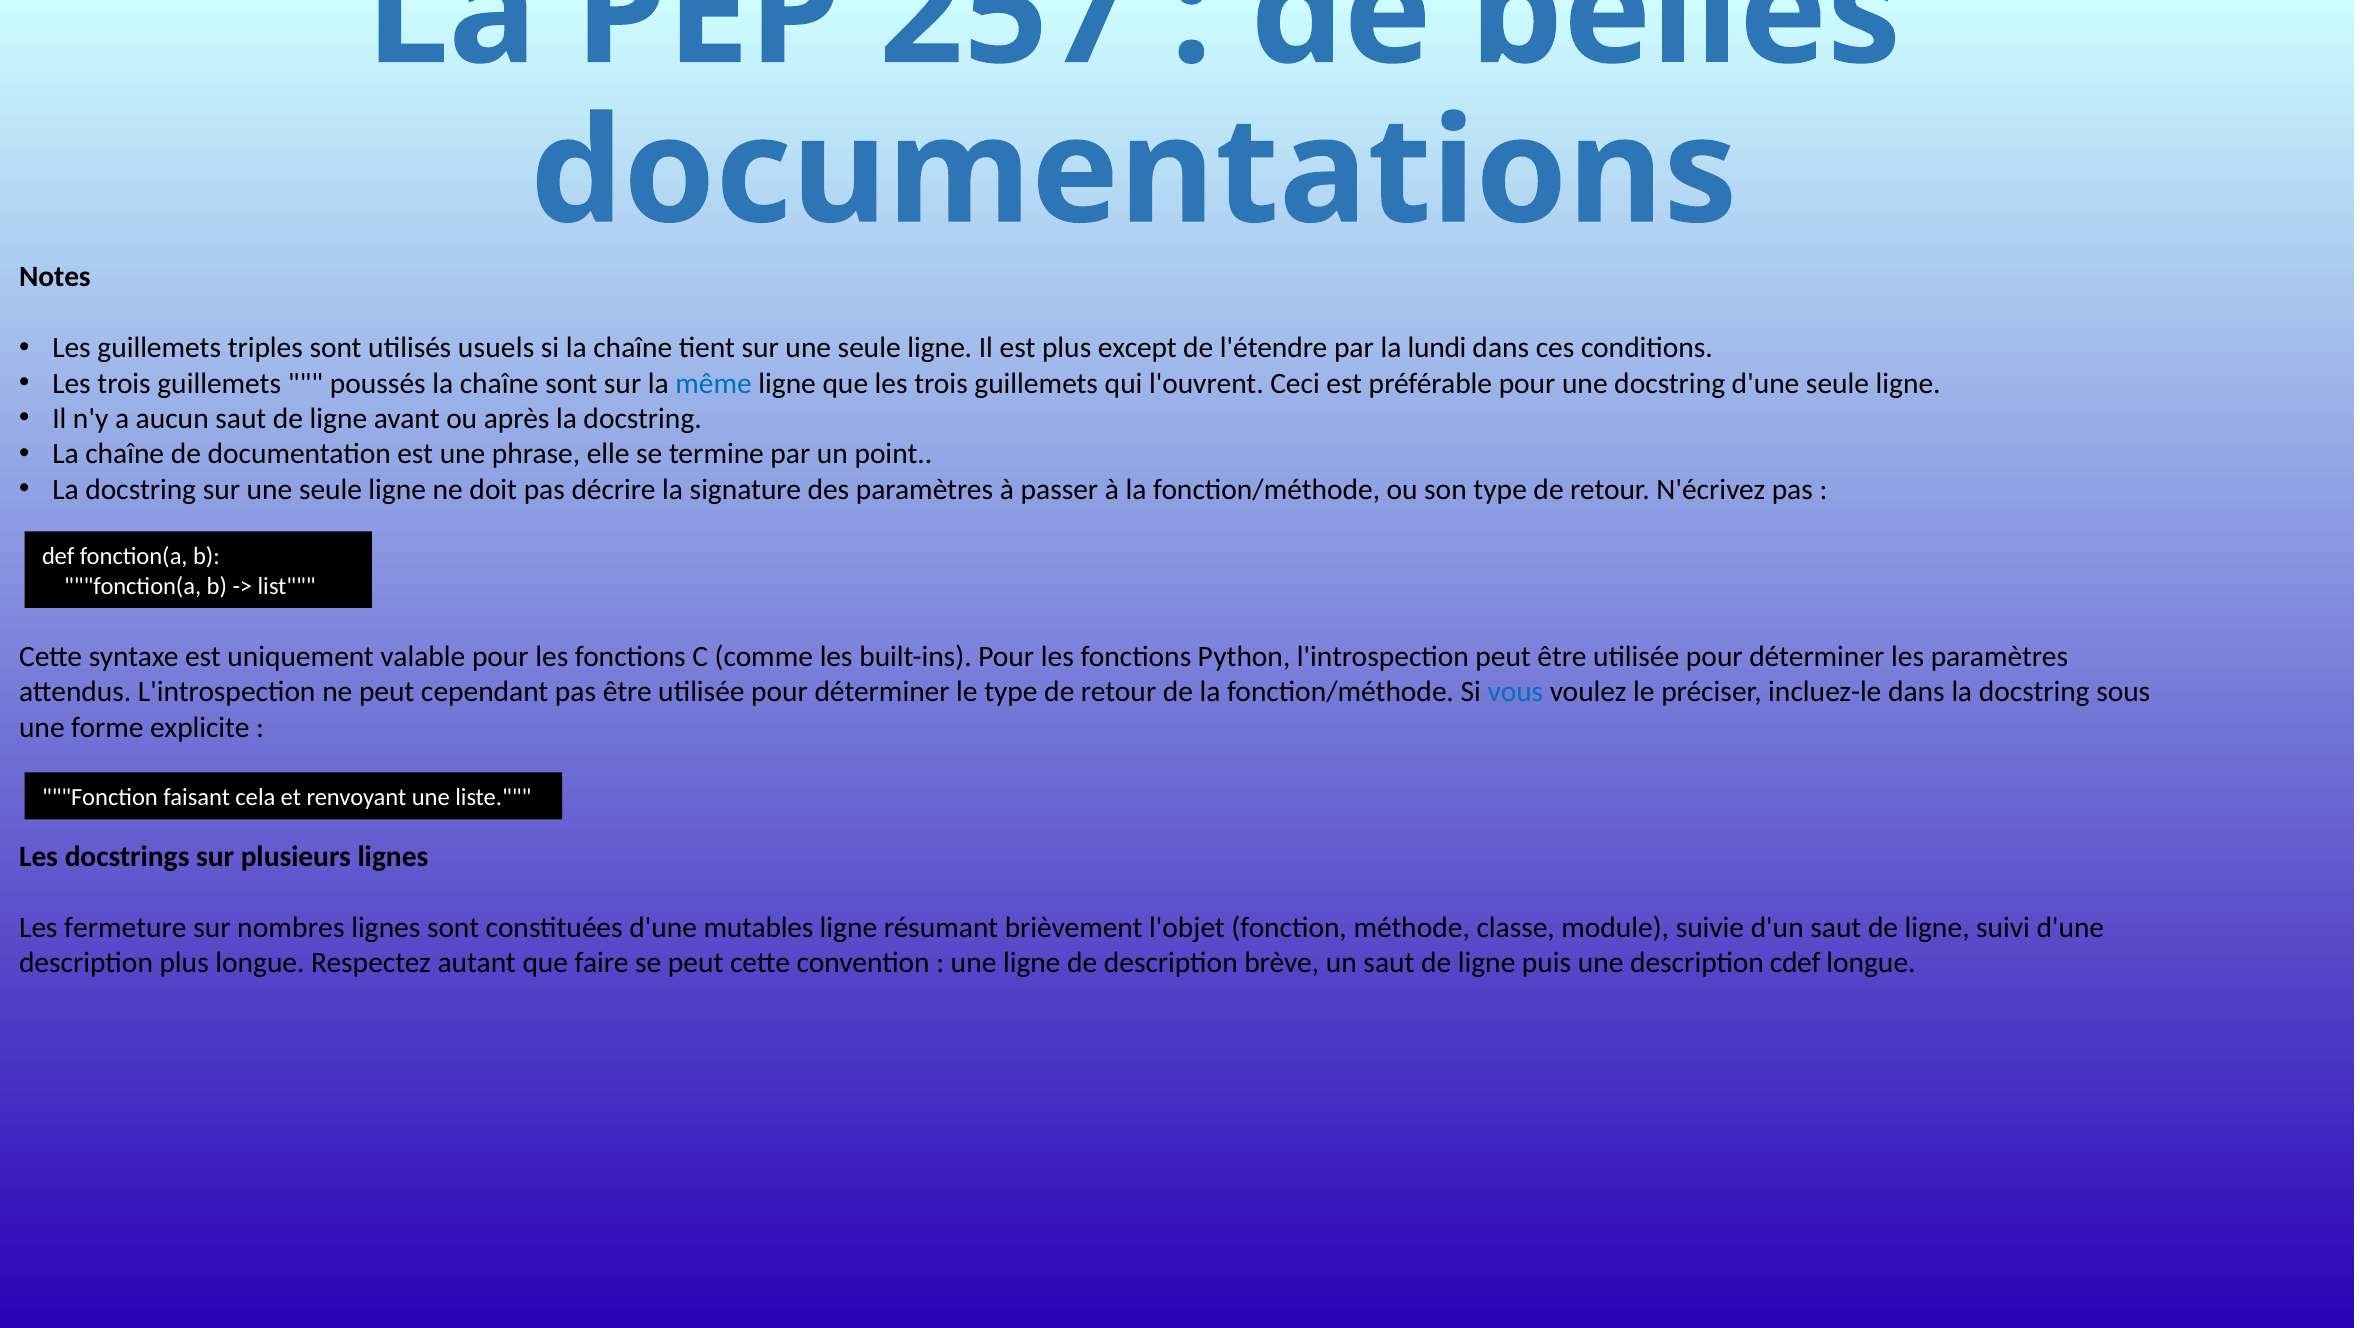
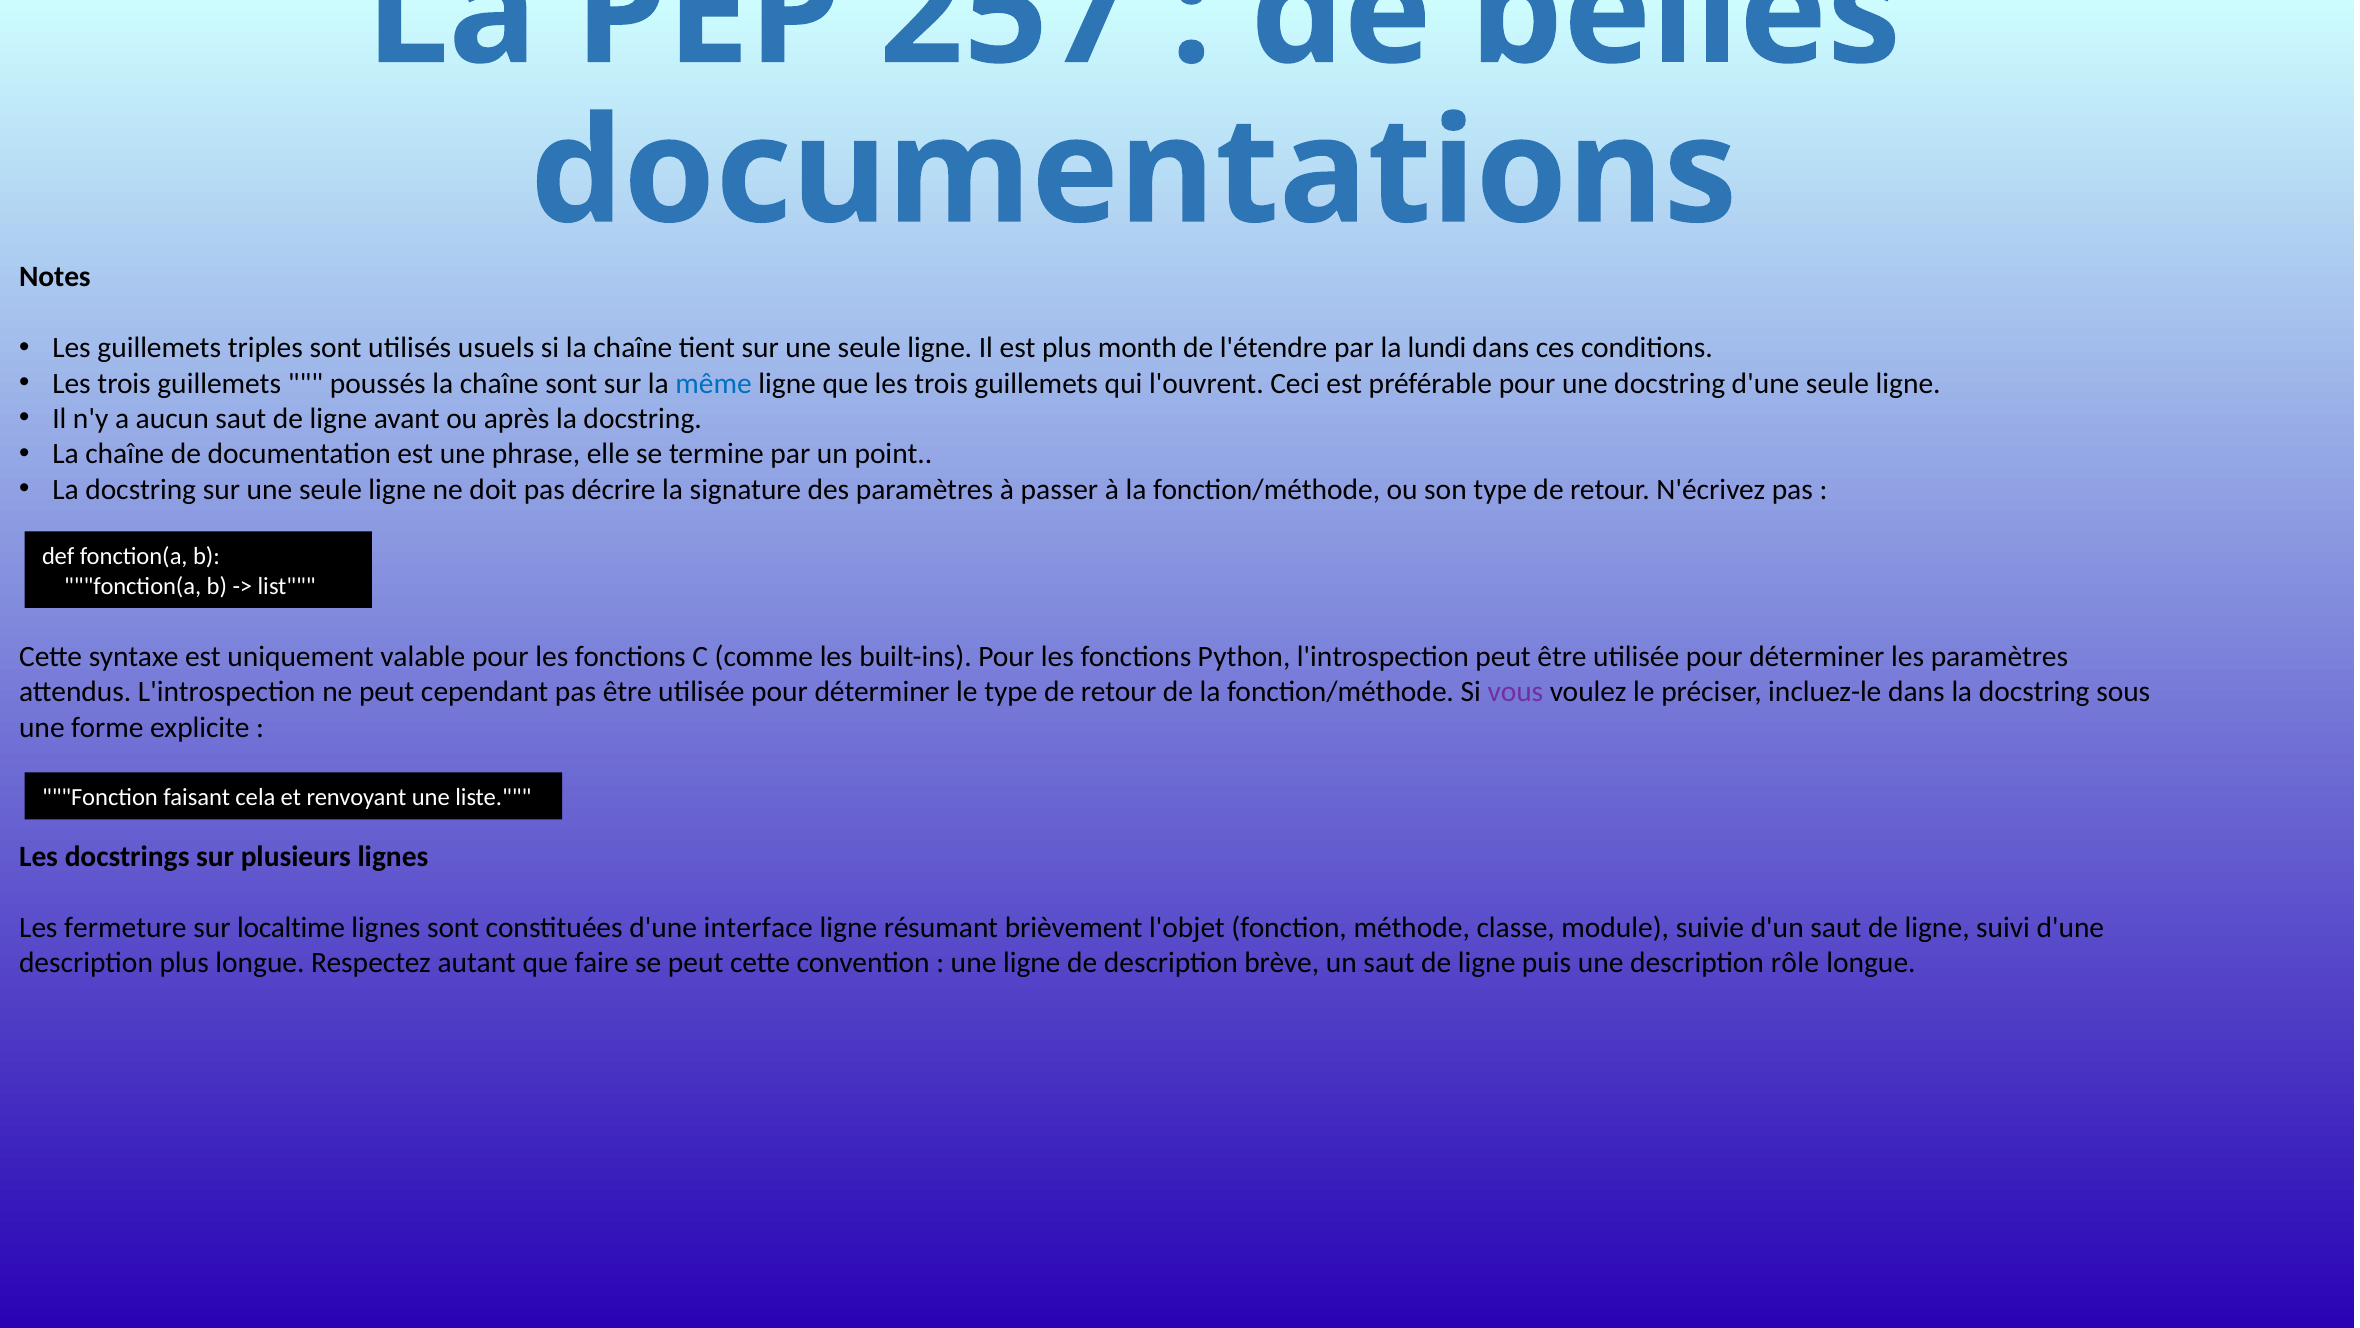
except: except -> month (1137, 348)
vous colour: blue -> purple (1515, 692)
nombres: nombres -> localtime (291, 927)
mutables: mutables -> interface (758, 927)
cdef: cdef -> rôle (1795, 963)
